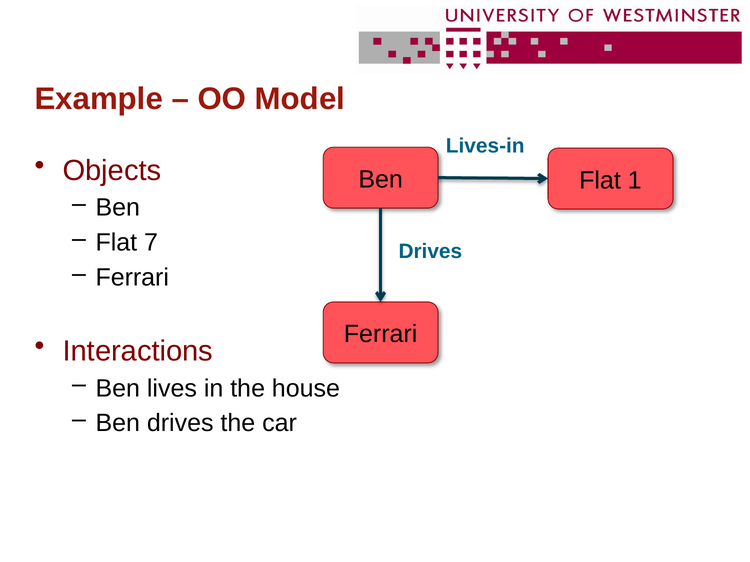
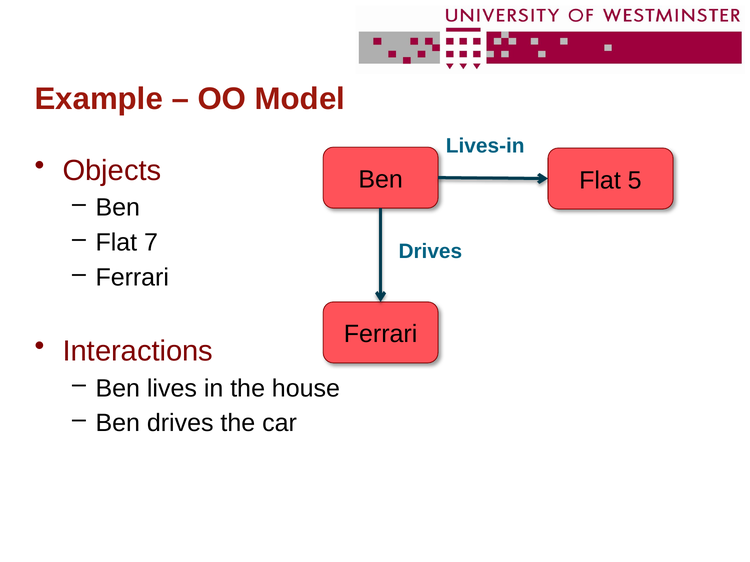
1: 1 -> 5 (635, 180)
